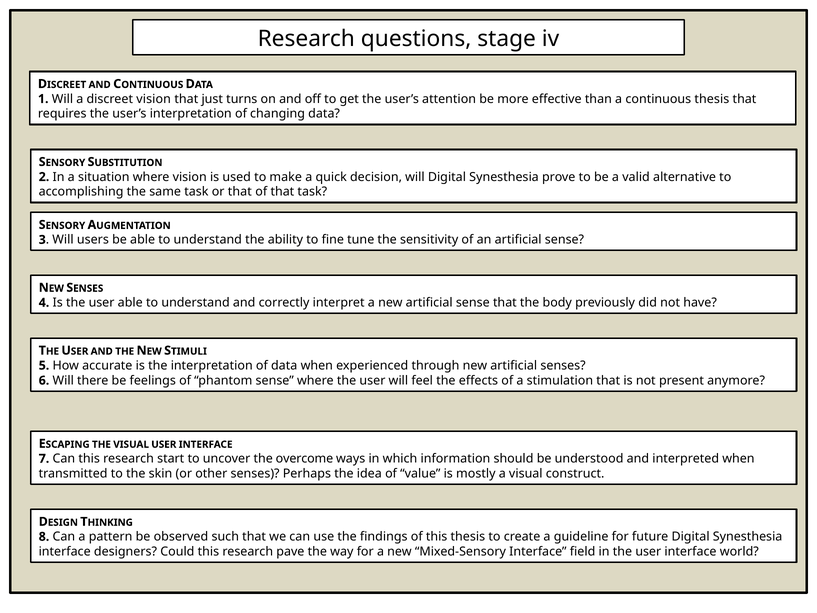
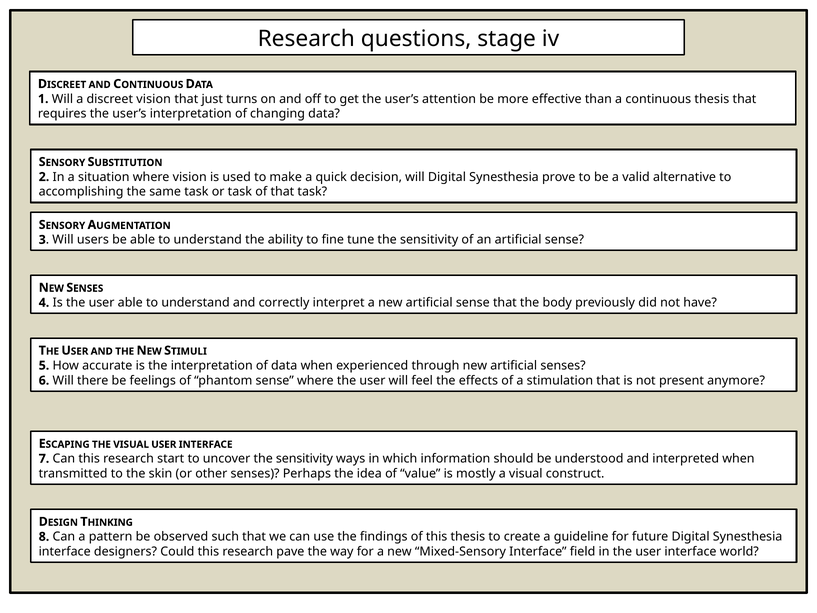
or that: that -> task (240, 192)
uncover the overcome: overcome -> sensitivity (304, 458)
